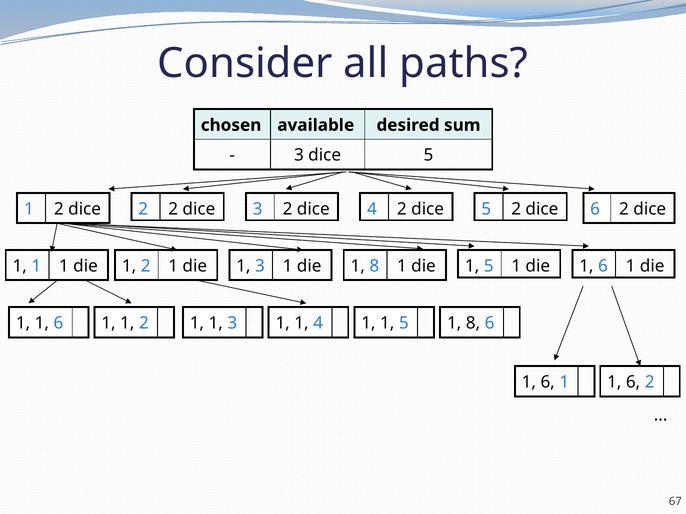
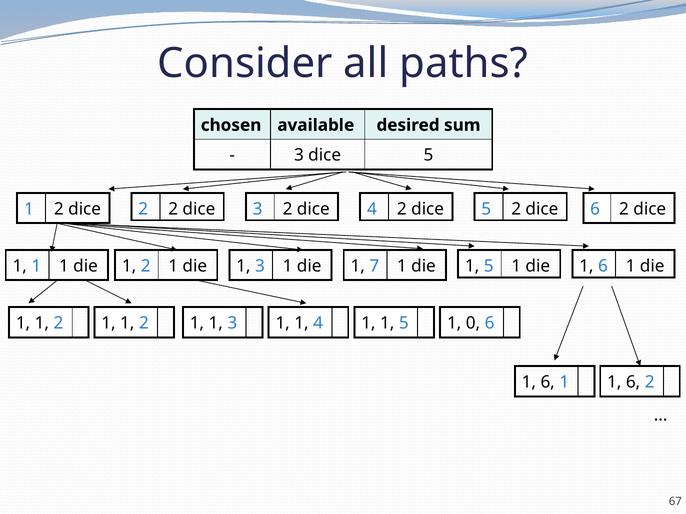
die 1 8: 8 -> 7 (374, 266)
6: 6 -> 2 (59, 323)
5 1 8: 8 -> 0 (473, 323)
